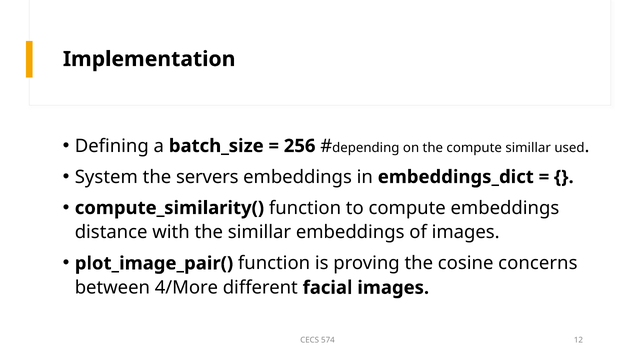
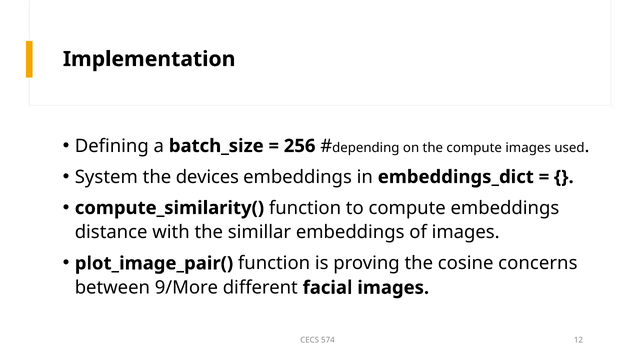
compute simillar: simillar -> images (528, 148)
servers: servers -> devices (207, 177)
4/More: 4/More -> 9/More (186, 288)
